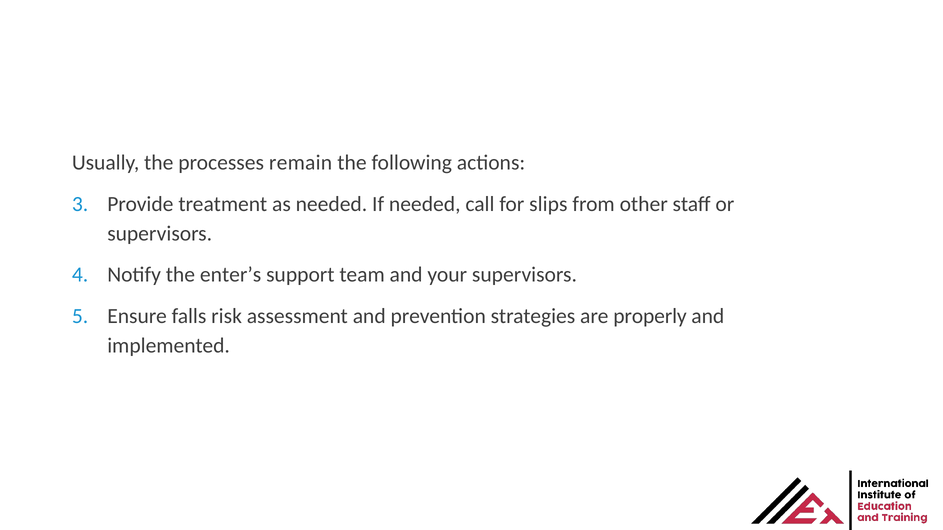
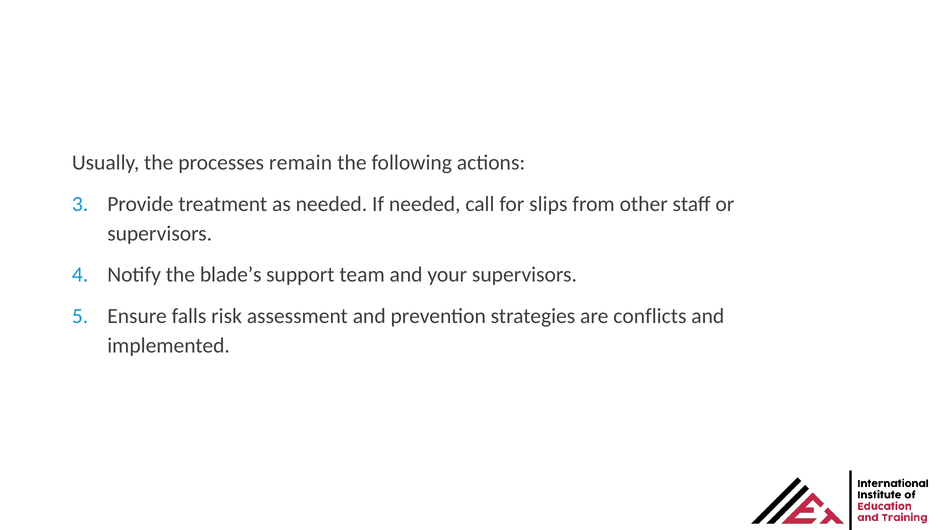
enter’s: enter’s -> blade’s (231, 275)
properly: properly -> conflicts (650, 316)
